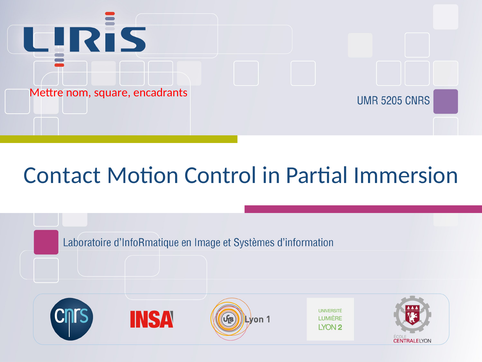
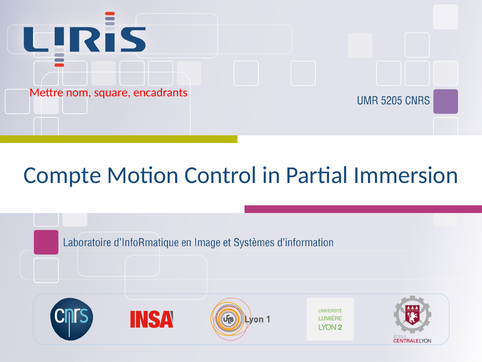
Contact: Contact -> Compte (62, 175)
